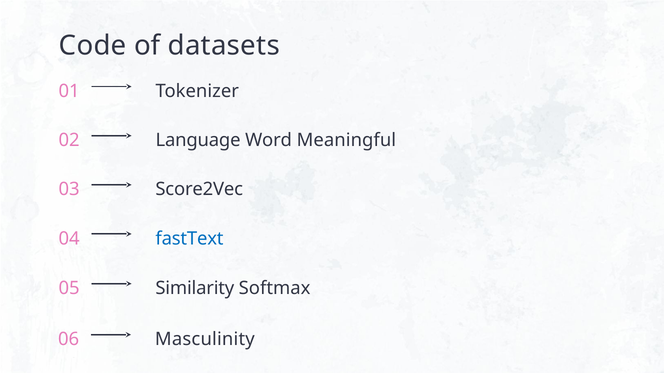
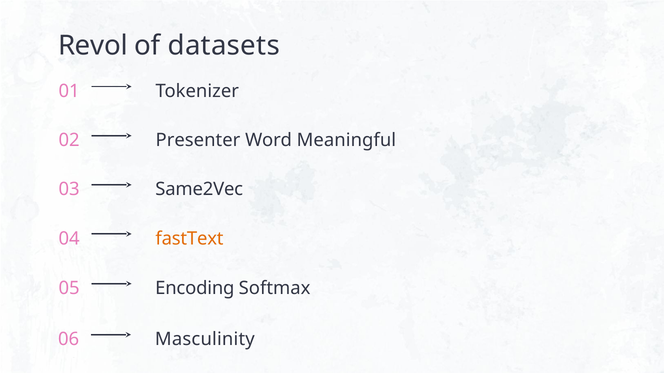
Code: Code -> Revol (93, 46)
Language: Language -> Presenter (198, 140)
Score2Vec: Score2Vec -> Same2Vec (199, 190)
fastText colour: blue -> orange (189, 239)
Similarity: Similarity -> Encoding (195, 289)
